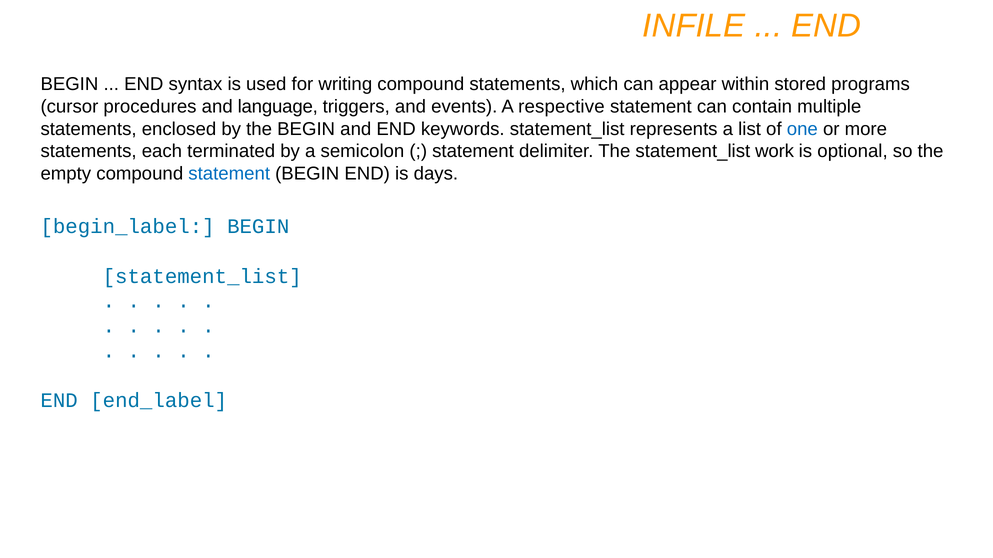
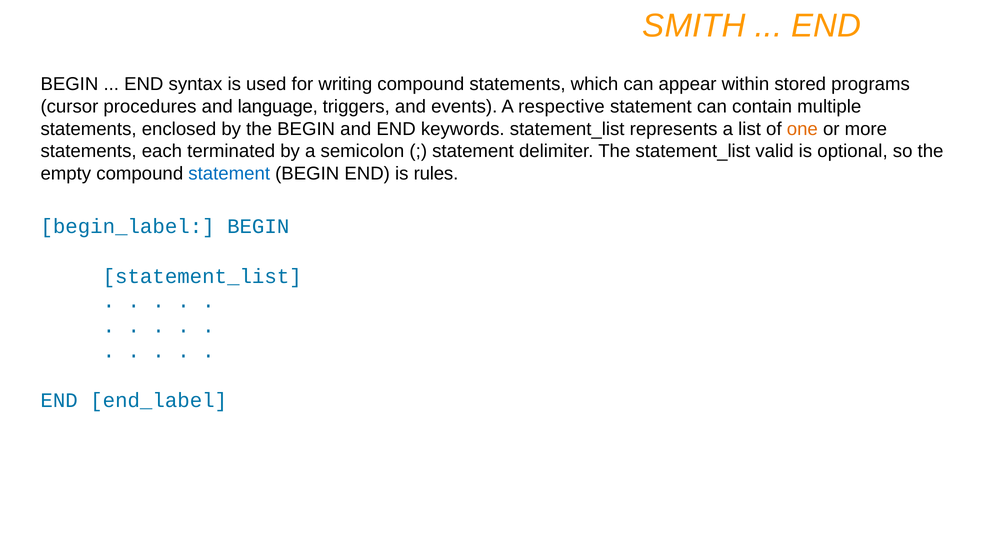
INFILE: INFILE -> SMITH (694, 26)
one colour: blue -> orange (802, 129)
work: work -> valid (775, 151)
days: days -> rules (436, 174)
